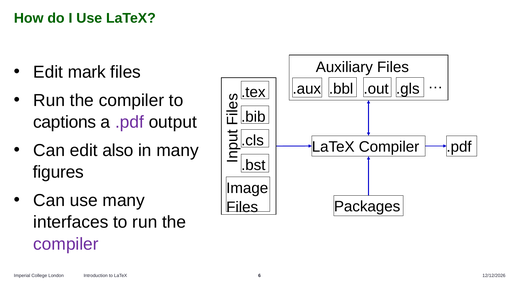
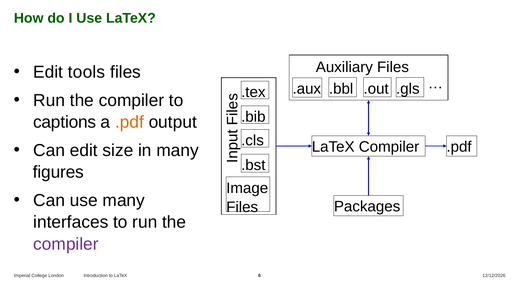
mark: mark -> tools (87, 72)
.pdf colour: purple -> orange (129, 122)
also: also -> size (118, 150)
